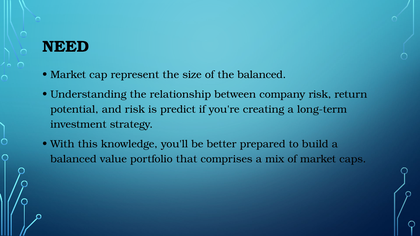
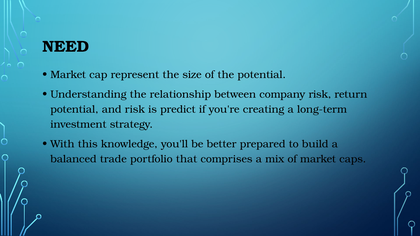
the balanced: balanced -> potential (262, 75)
value: value -> trade (113, 159)
